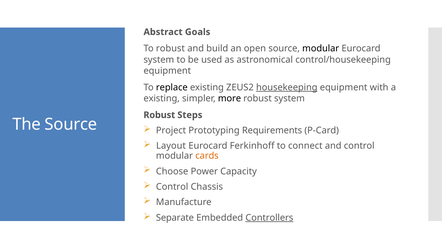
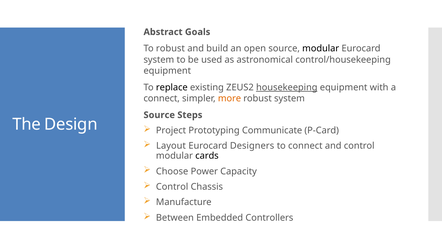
existing: existing -> connect (162, 98)
more colour: black -> orange (230, 98)
Robust: Robust -> Source (159, 115)
The Source: Source -> Design (71, 124)
Requirements: Requirements -> Communicate (272, 130)
Ferkinhoff: Ferkinhoff -> Designers (252, 146)
cards colour: orange -> black (207, 156)
Separate: Separate -> Between (175, 217)
Controllers underline: present -> none (269, 217)
